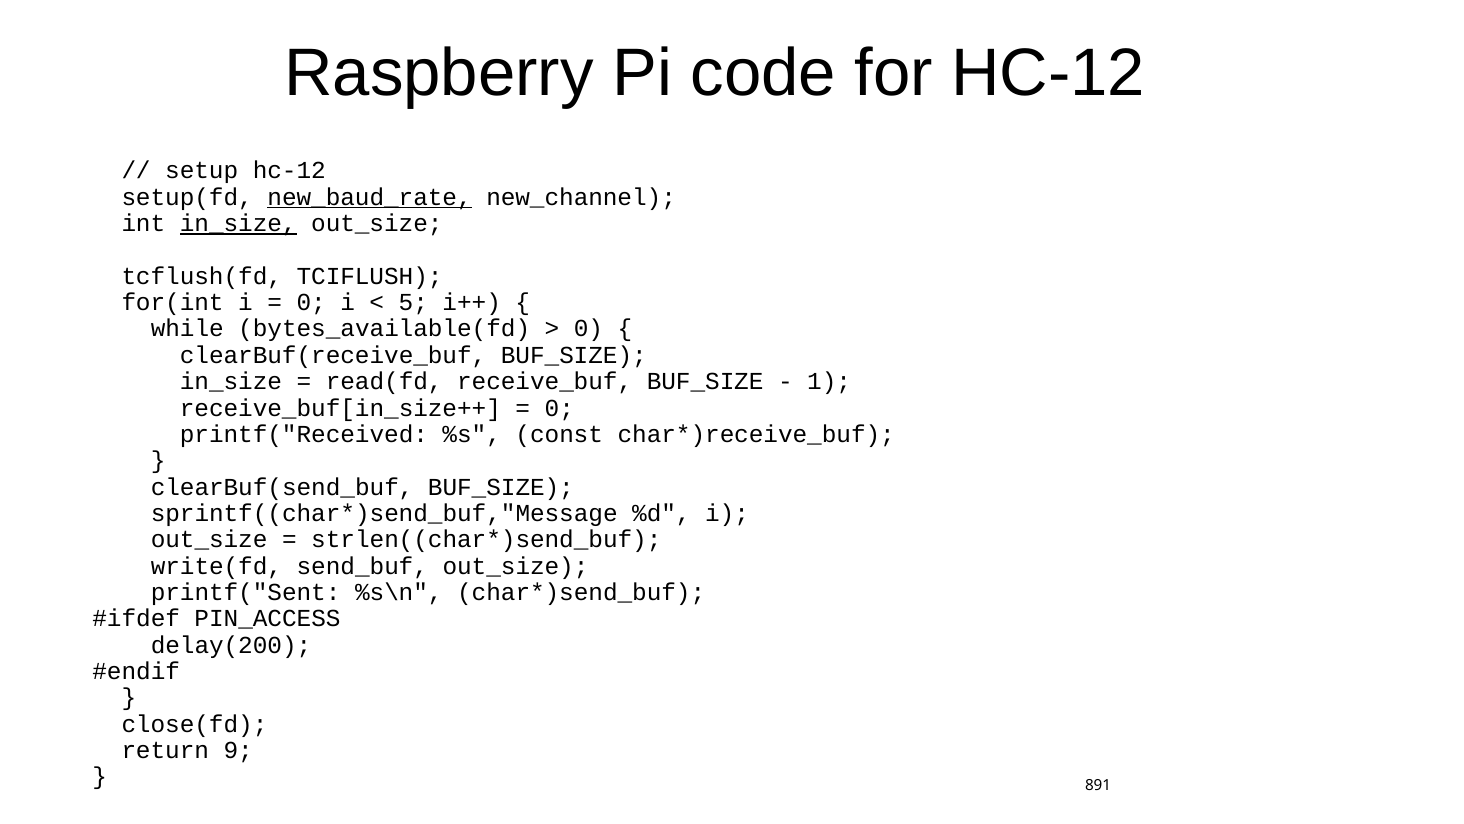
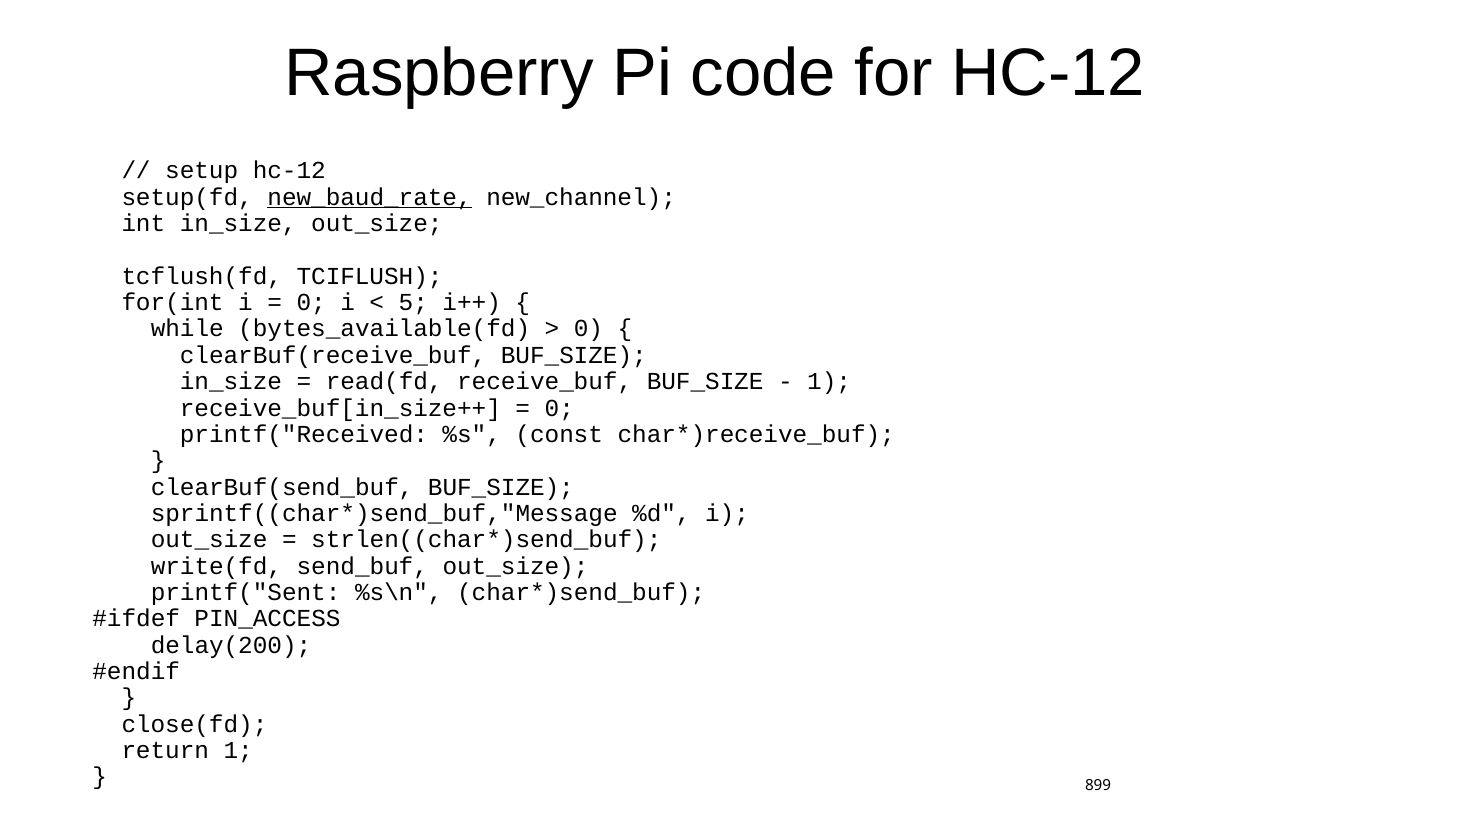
in_size underline: present -> none (238, 223)
return 9: 9 -> 1 (238, 750)
891: 891 -> 899 (1098, 785)
